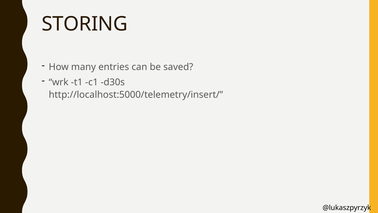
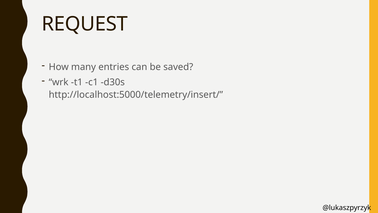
STORING: STORING -> REQUEST (85, 24)
